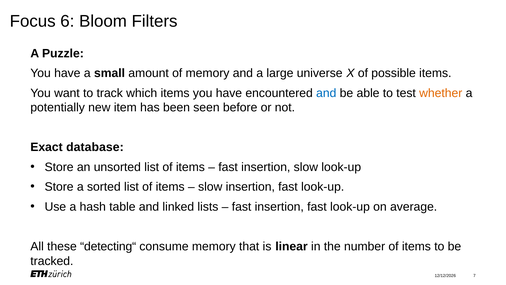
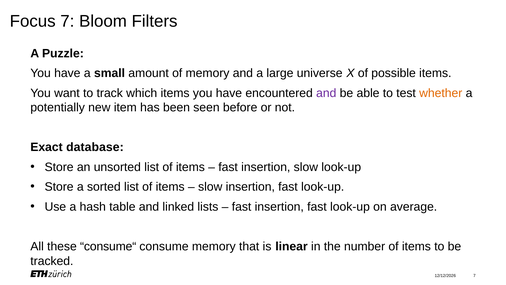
Focus 6: 6 -> 7 (67, 21)
and colour: blue -> purple (326, 93)
detecting“: detecting“ -> consume“ (108, 246)
